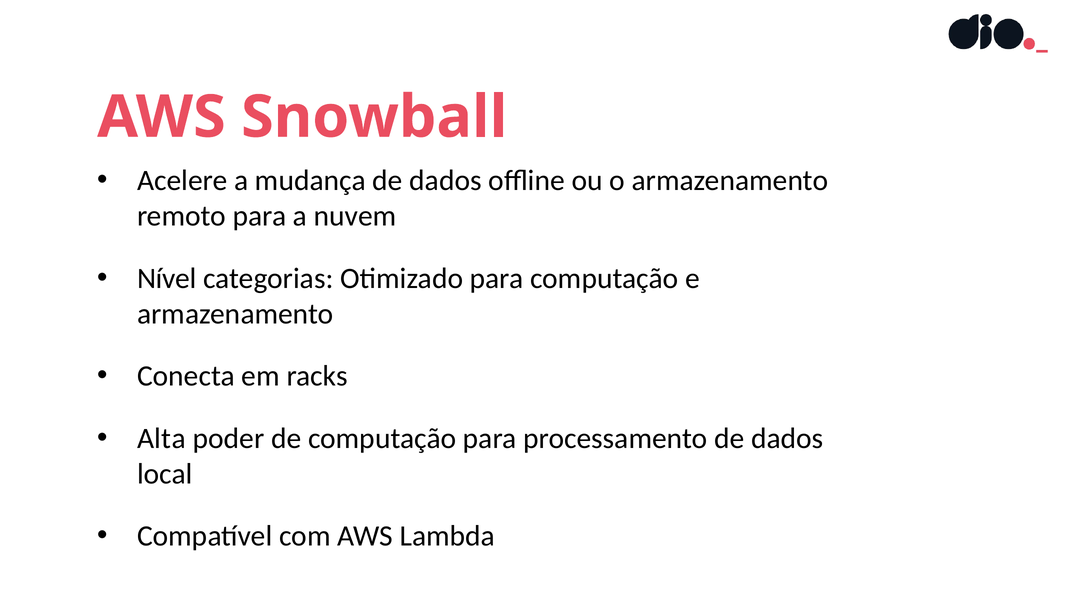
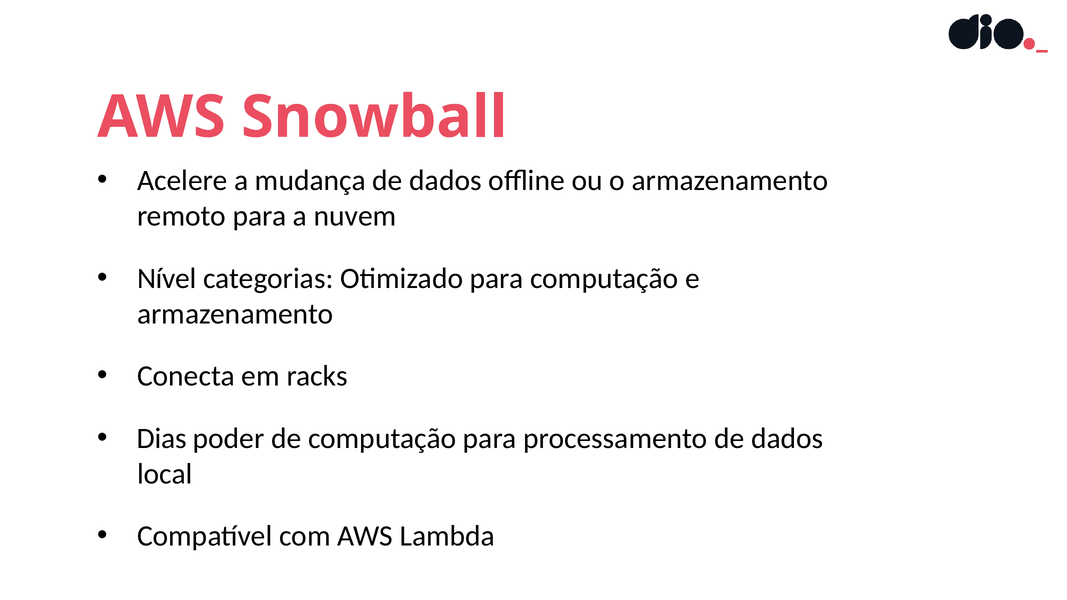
Alta: Alta -> Dias (162, 439)
